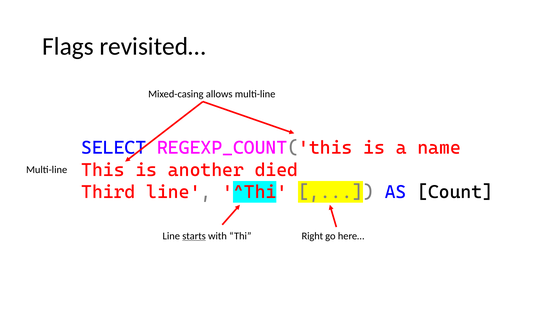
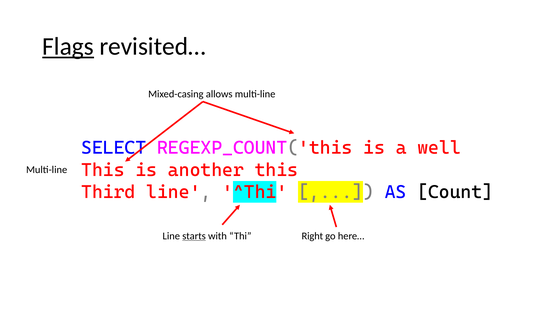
Flags underline: none -> present (68, 47)
name: name -> well (439, 148)
another died: died -> this (276, 170)
